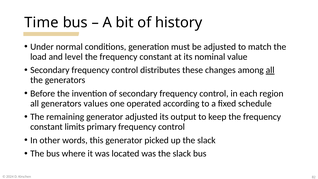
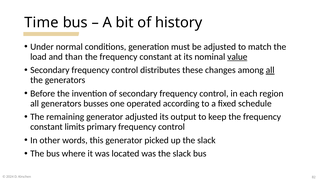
level: level -> than (74, 57)
value underline: none -> present (237, 57)
values: values -> busses (96, 103)
